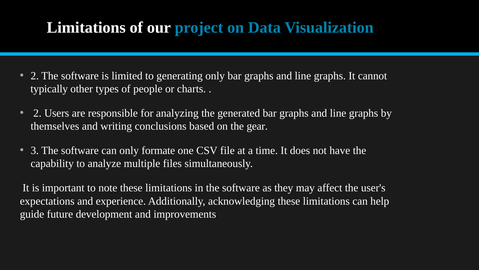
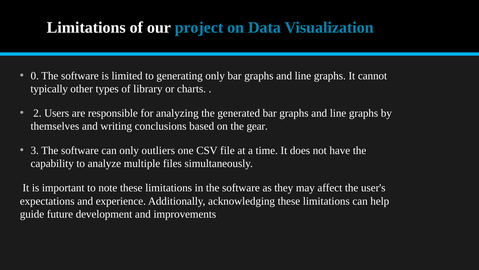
2: 2 -> 0 (35, 76)
people: people -> library (148, 89)
formate: formate -> outliers (158, 150)
